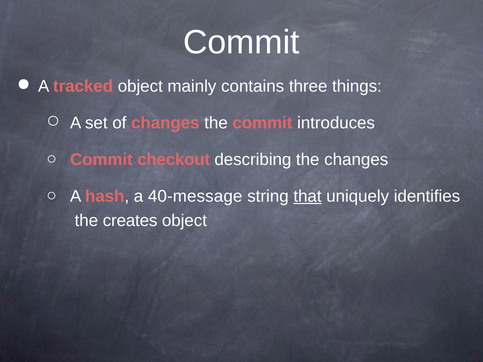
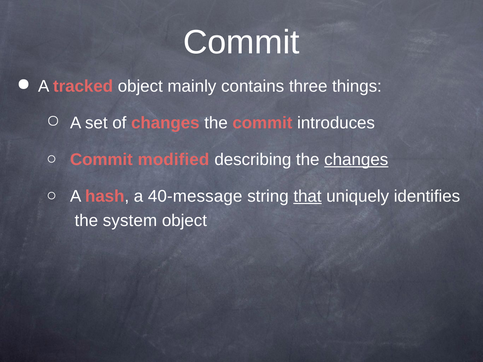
checkout: checkout -> modified (174, 160)
changes underline: none -> present (356, 160)
creates: creates -> system (130, 221)
